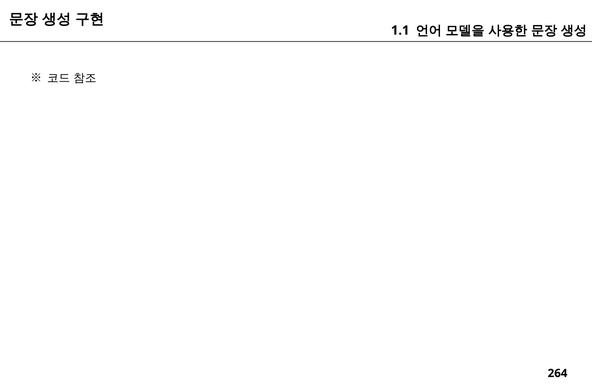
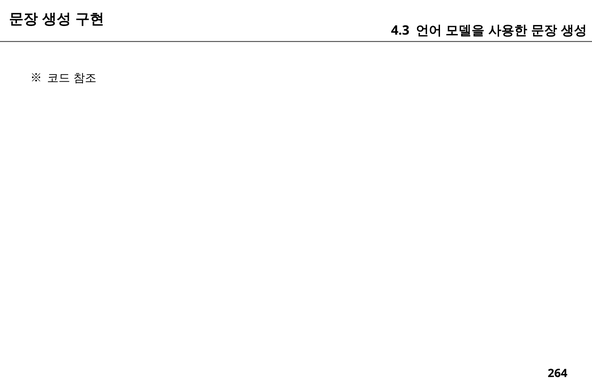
1.1: 1.1 -> 4.3 (400, 30)
